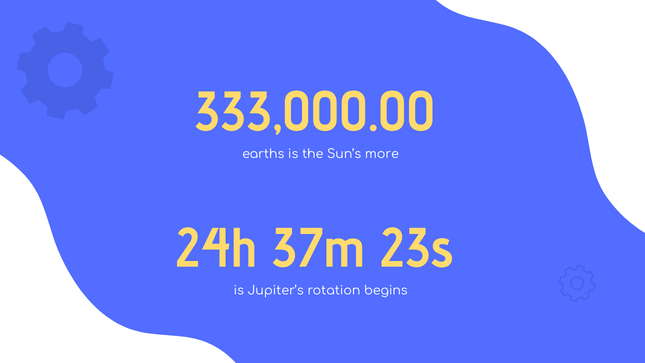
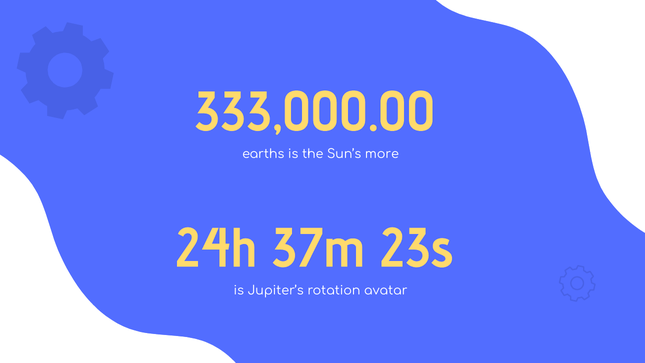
begins: begins -> avatar (386, 290)
